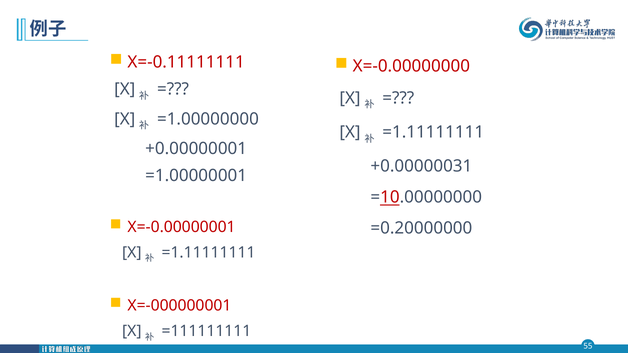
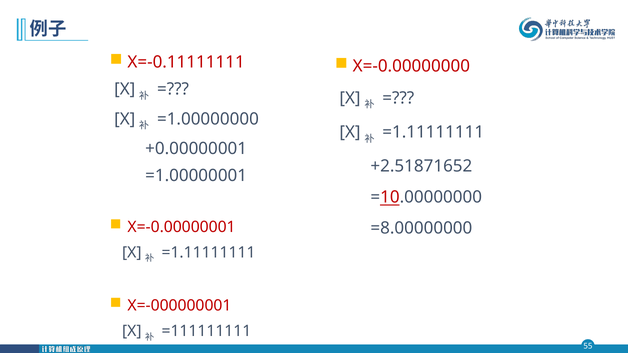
+0.00000031: +0.00000031 -> +2.51871652 (421, 166)
=0.20000000: =0.20000000 -> =8.00000000 (421, 228)
